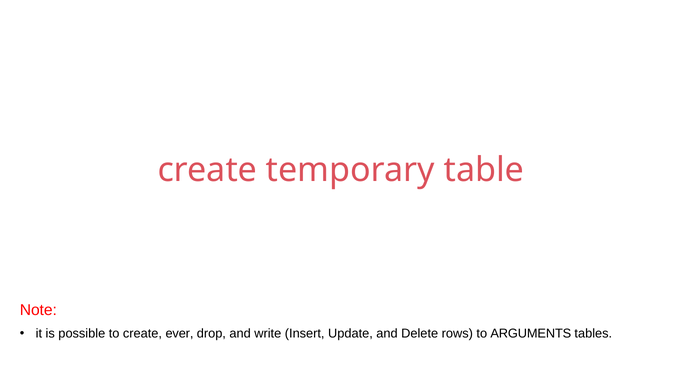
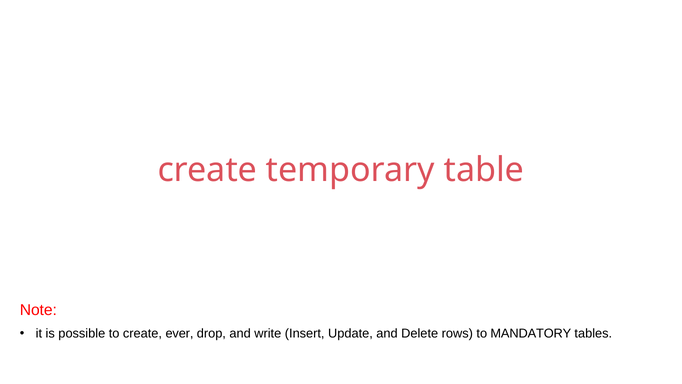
ARGUMENTS: ARGUMENTS -> MANDATORY (531, 333)
